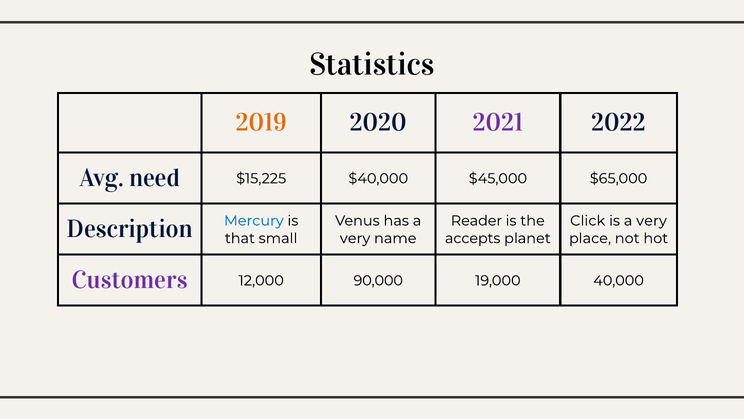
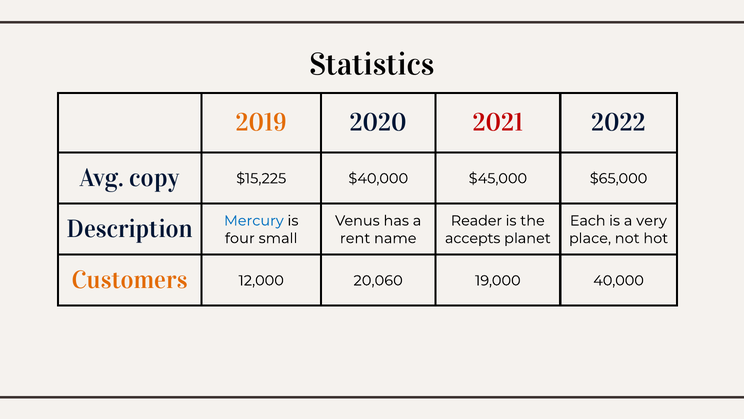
2021 colour: purple -> red (498, 123)
need: need -> copy (154, 178)
Click: Click -> Each (588, 220)
that: that -> four (240, 238)
very: very -> rent (355, 238)
Customers colour: purple -> orange (130, 280)
90,000: 90,000 -> 20,060 (378, 280)
